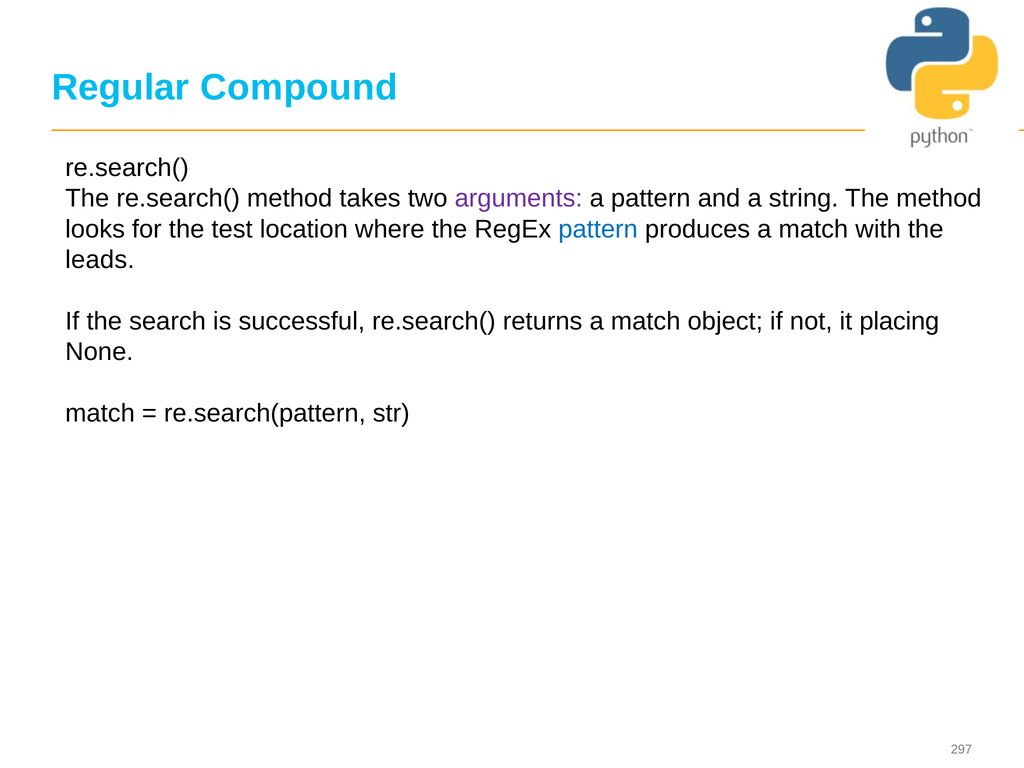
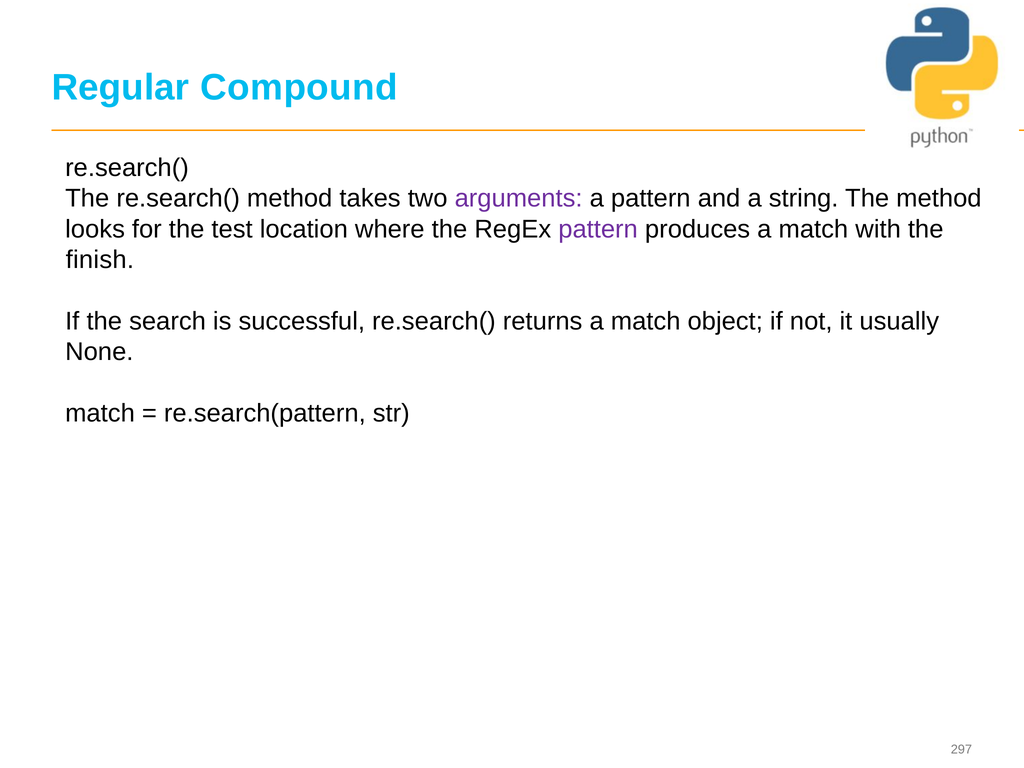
pattern colour: blue -> purple (598, 229)
leads: leads -> finish (100, 260)
placing: placing -> usually (899, 321)
